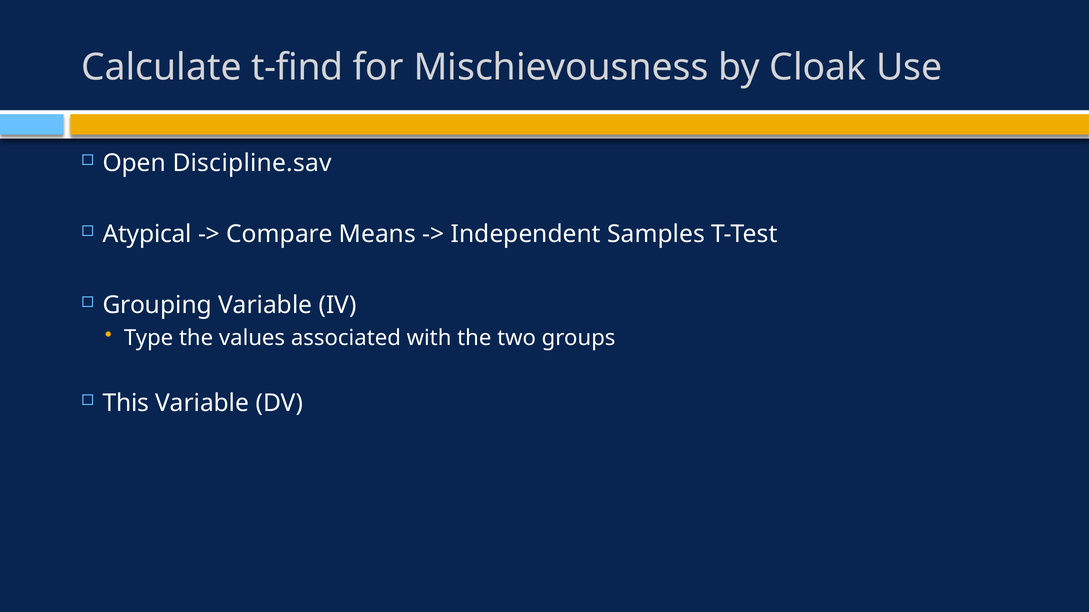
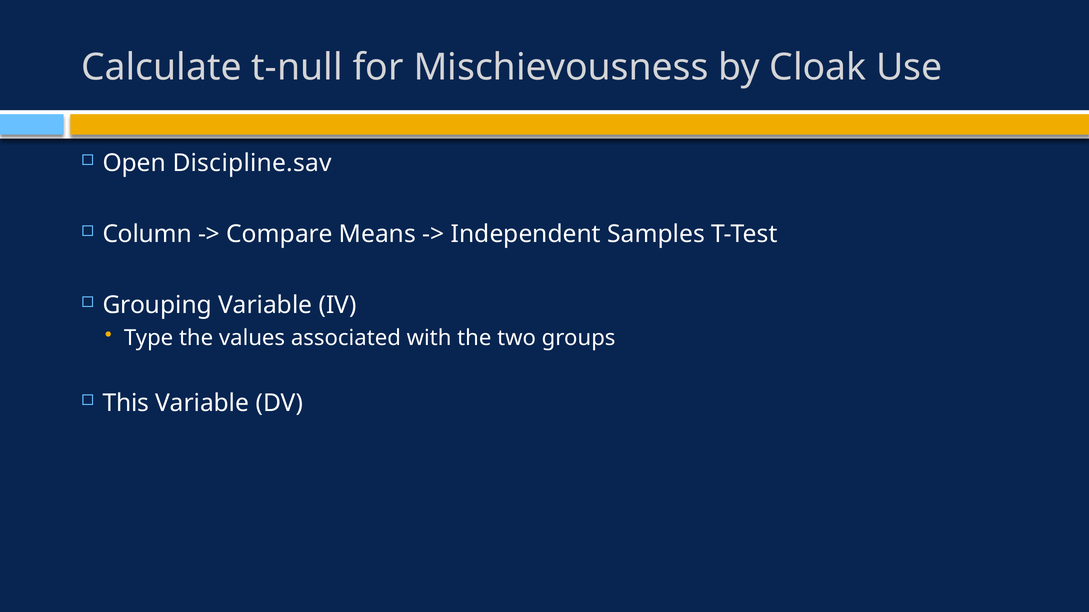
t-find: t-find -> t-null (297, 67)
Atypical: Atypical -> Column (147, 235)
